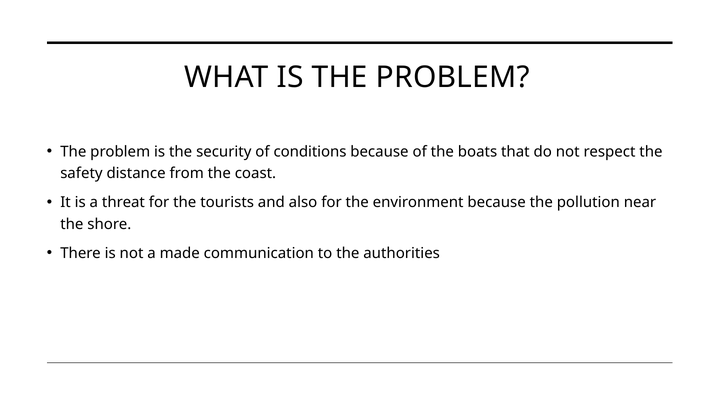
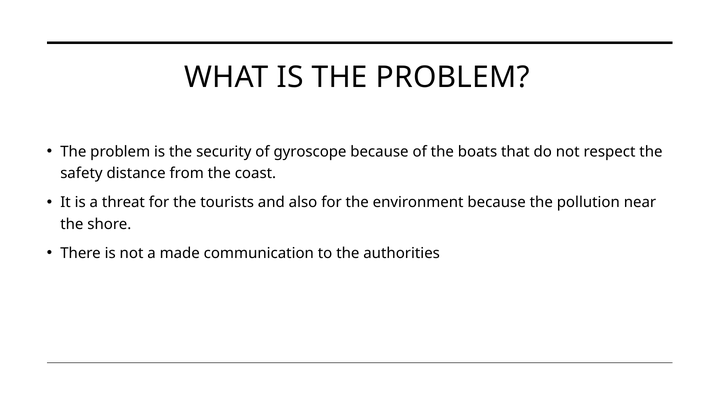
conditions: conditions -> gyroscope (310, 152)
